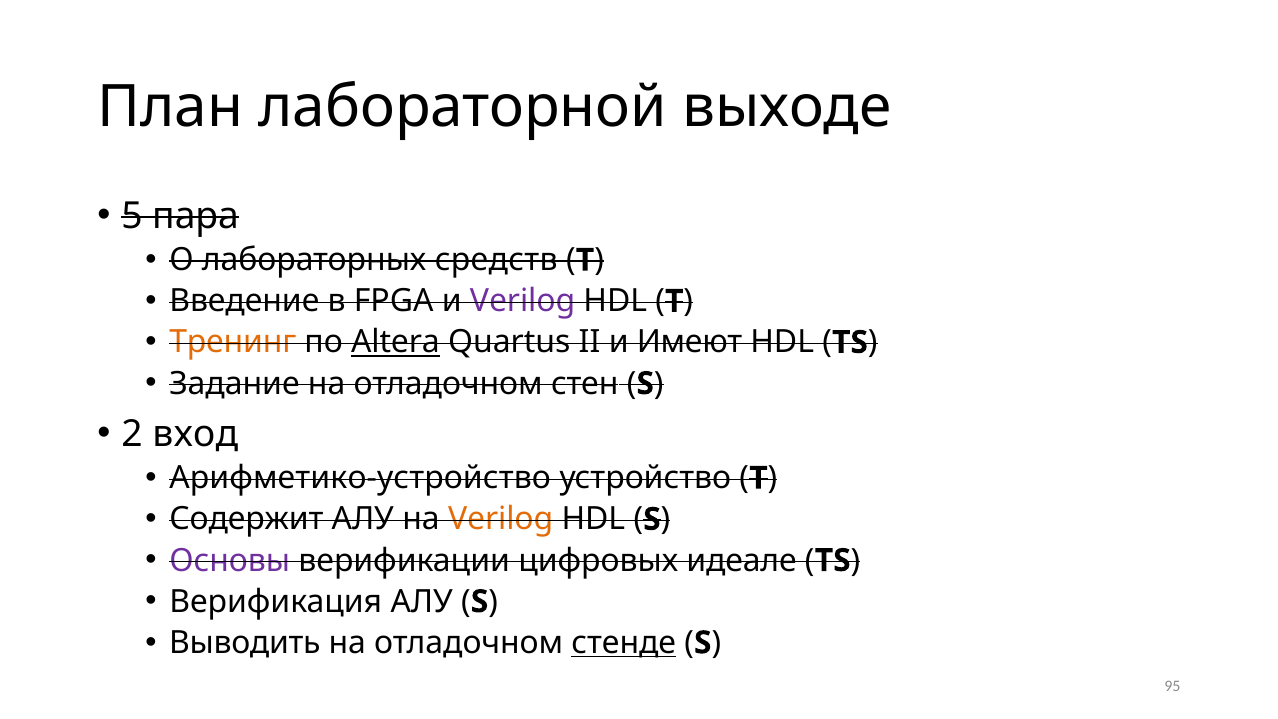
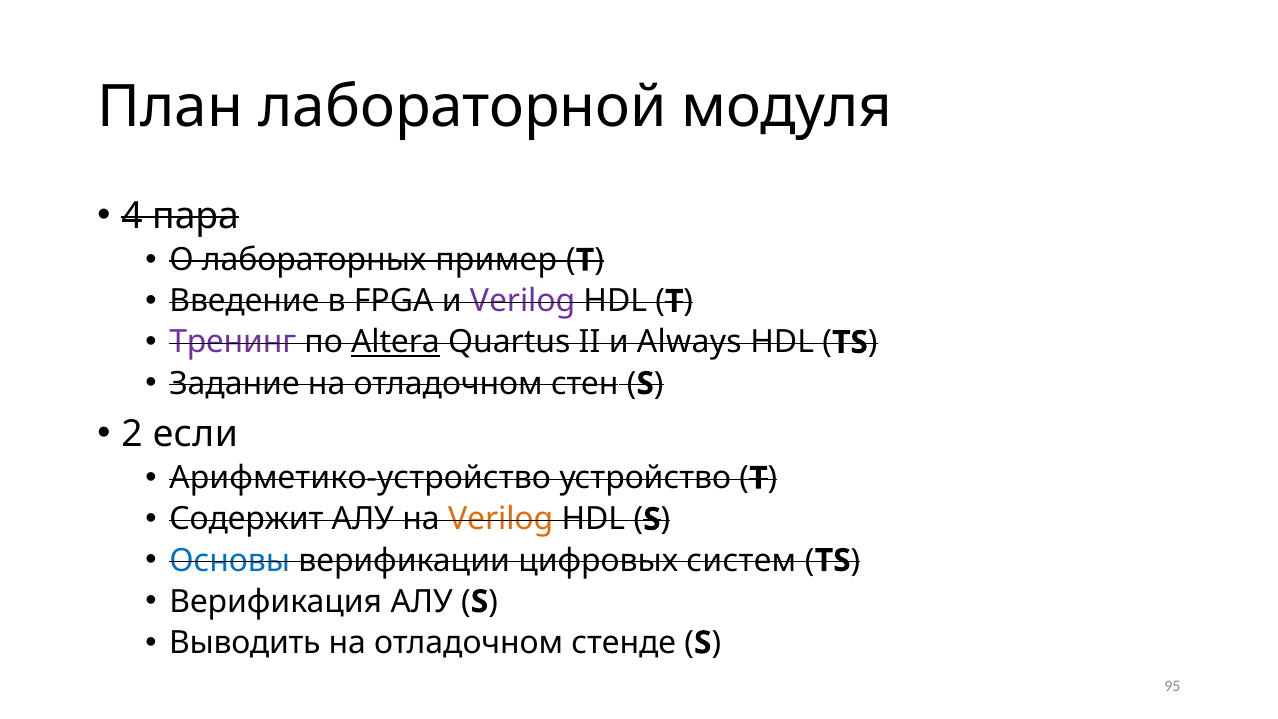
выходе: выходе -> модуля (787, 107)
5: 5 -> 4 (132, 216)
средств: средств -> пример (496, 260)
Тренинг colour: orange -> purple (233, 342)
Имеют: Имеют -> Always (689, 342)
вход: вход -> если (195, 434)
Основы colour: purple -> blue (230, 560)
идеале: идеале -> систем (741, 560)
стенде underline: present -> none (624, 643)
